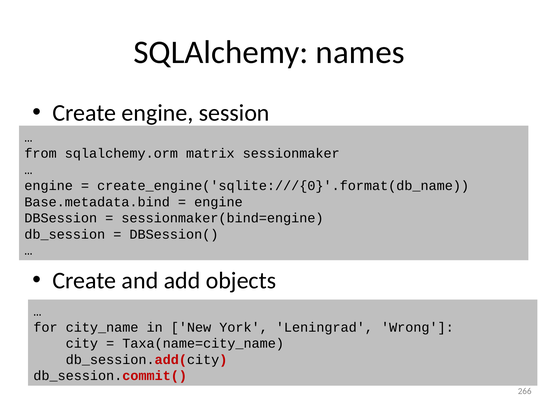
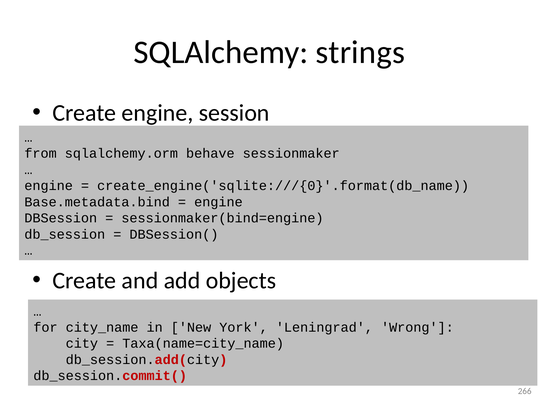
names: names -> strings (360, 52)
matrix: matrix -> behave (210, 154)
